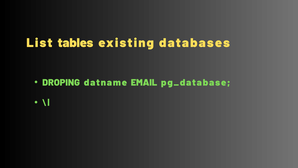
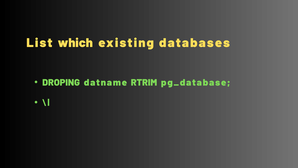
tables: tables -> which (75, 43)
EMAIL: EMAIL -> RTRIM (144, 82)
